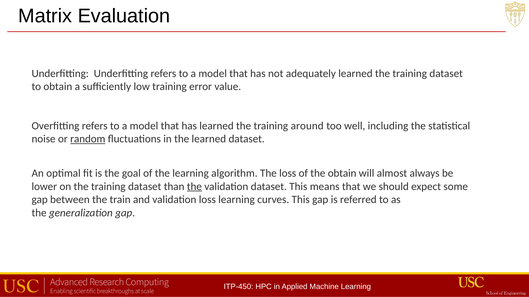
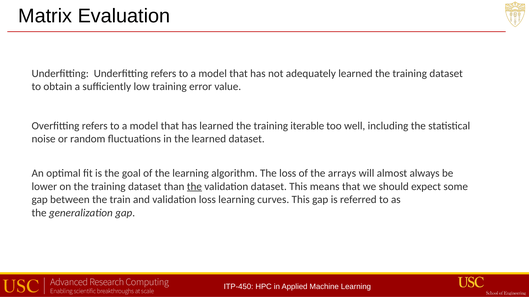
around: around -> iterable (307, 126)
random underline: present -> none (88, 139)
the obtain: obtain -> arrays (342, 173)
